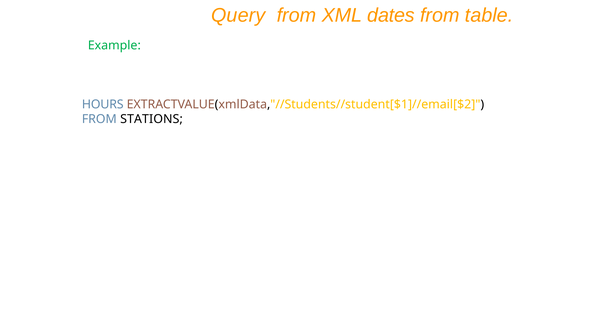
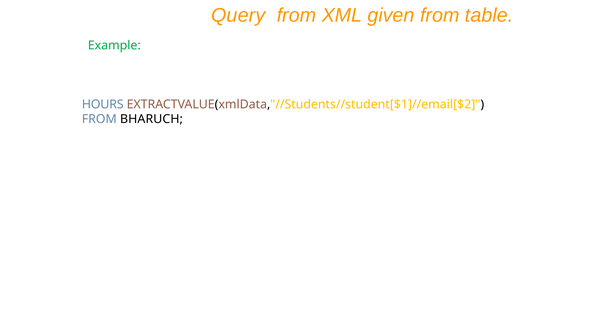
dates: dates -> given (391, 15)
STATIONS: STATIONS -> BHARUCH (152, 119)
